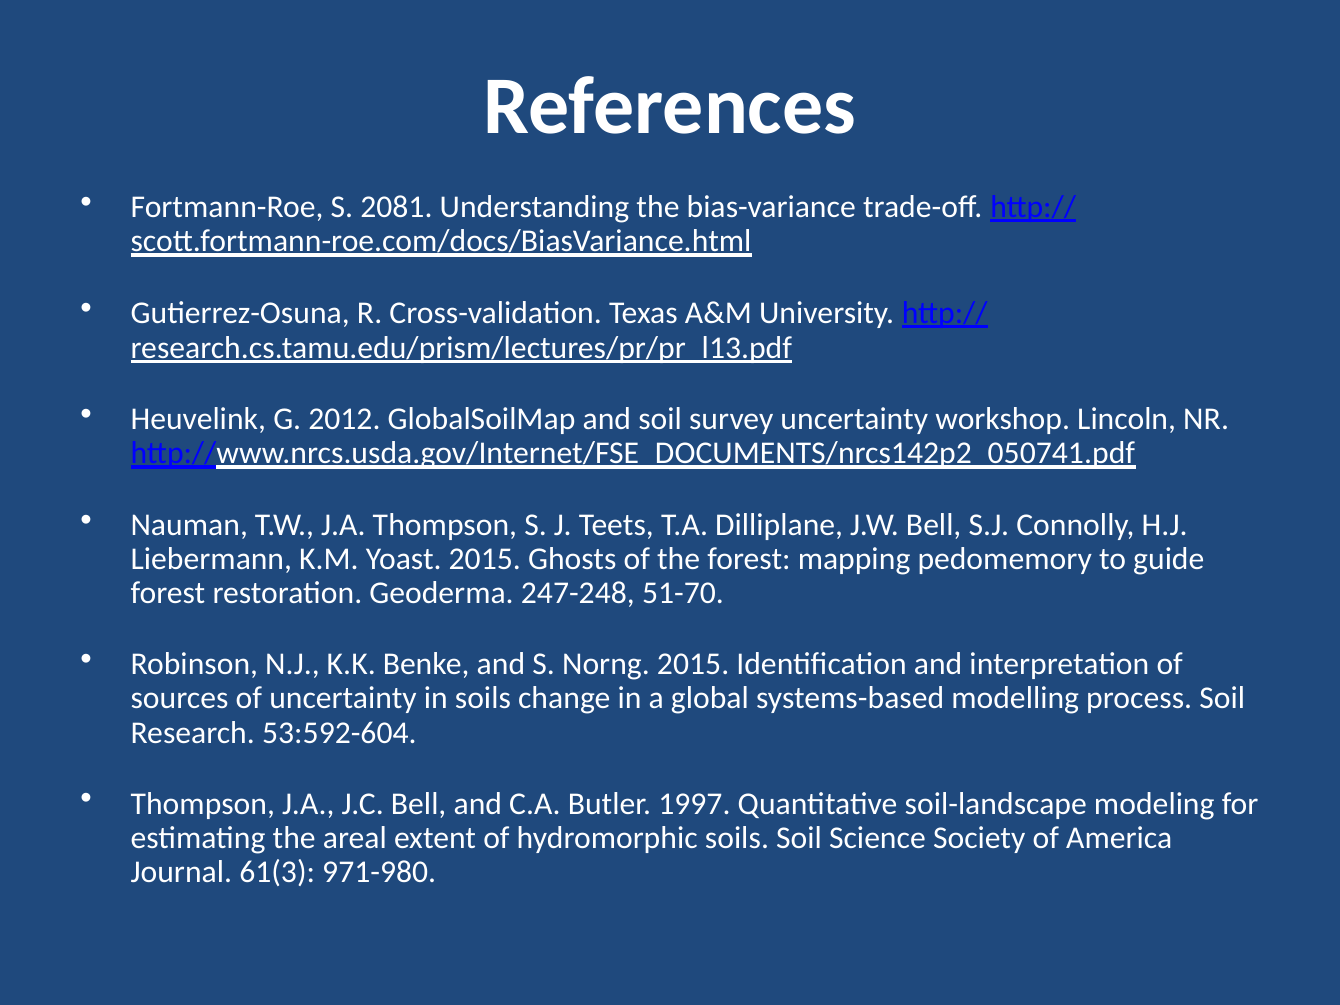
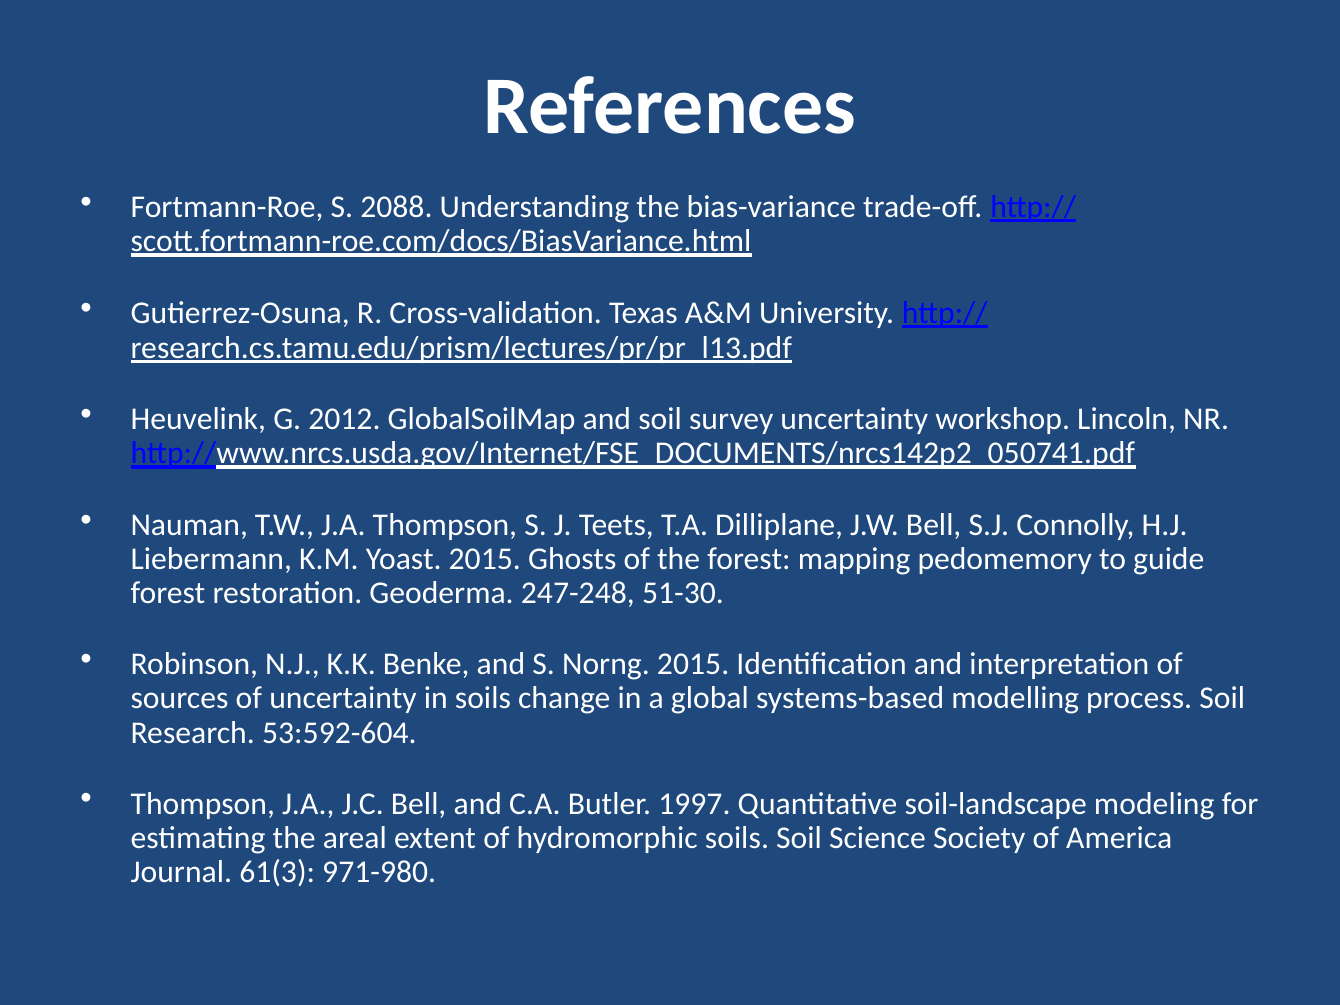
2081: 2081 -> 2088 (396, 207)
51-70: 51-70 -> 51-30 (683, 593)
